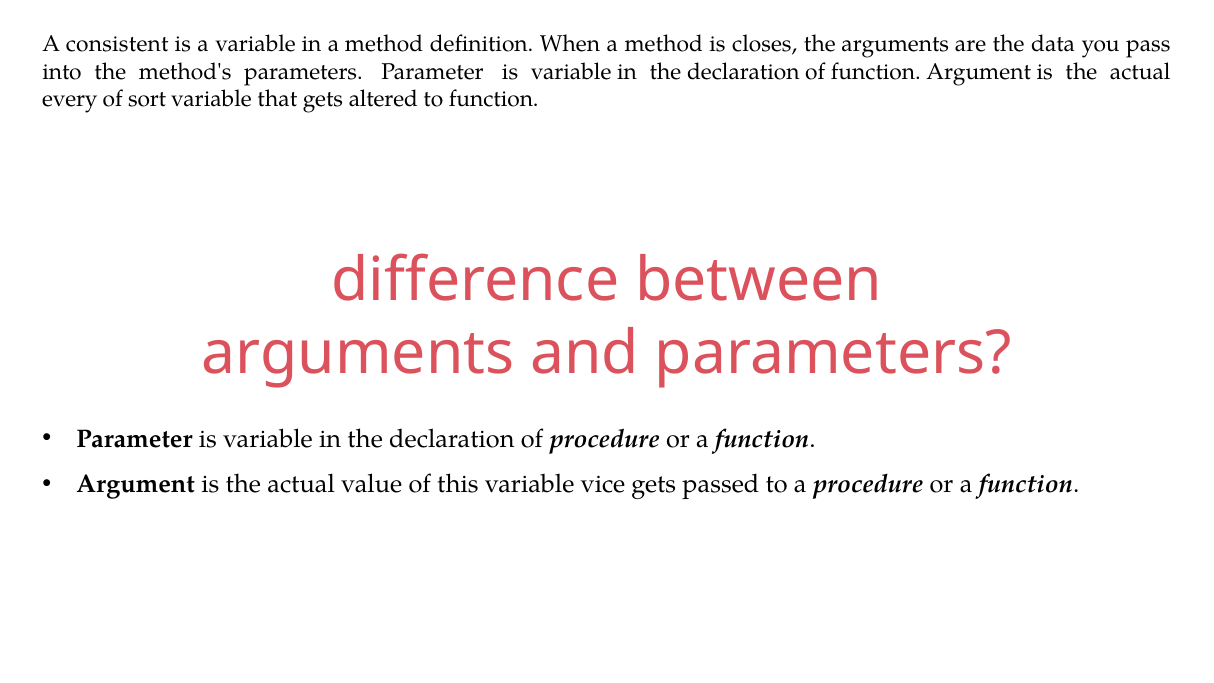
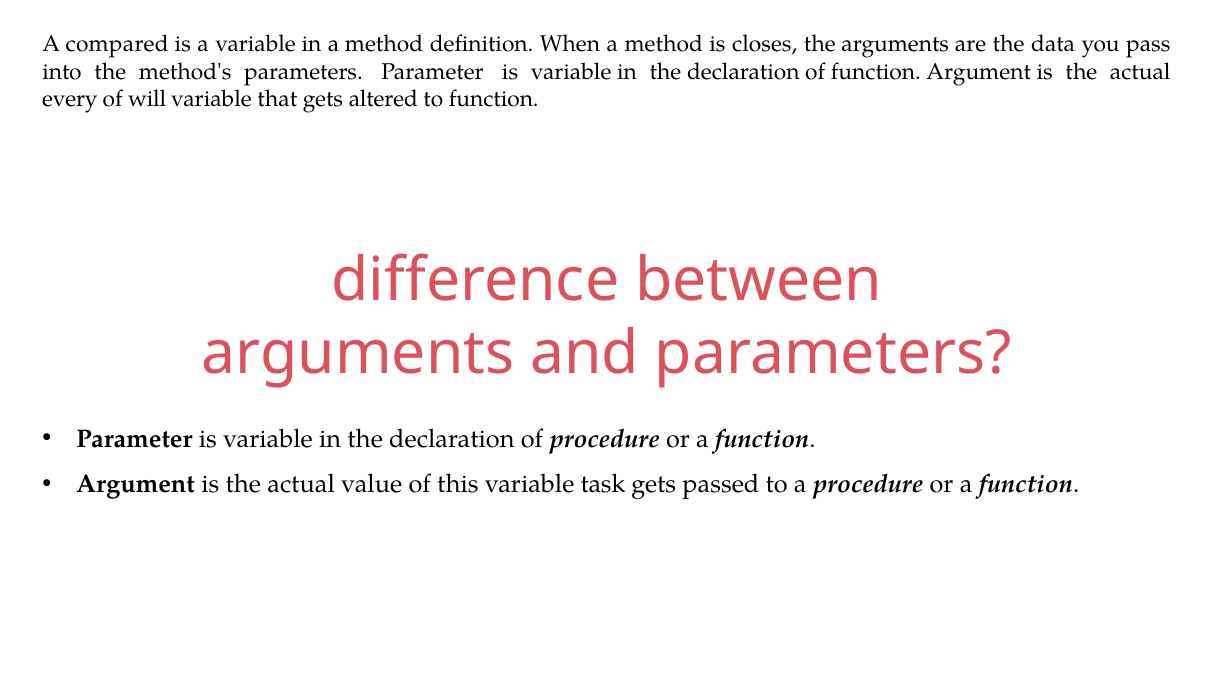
consistent: consistent -> compared (117, 44)
sort: sort -> will (147, 99)
vice: vice -> task (603, 484)
